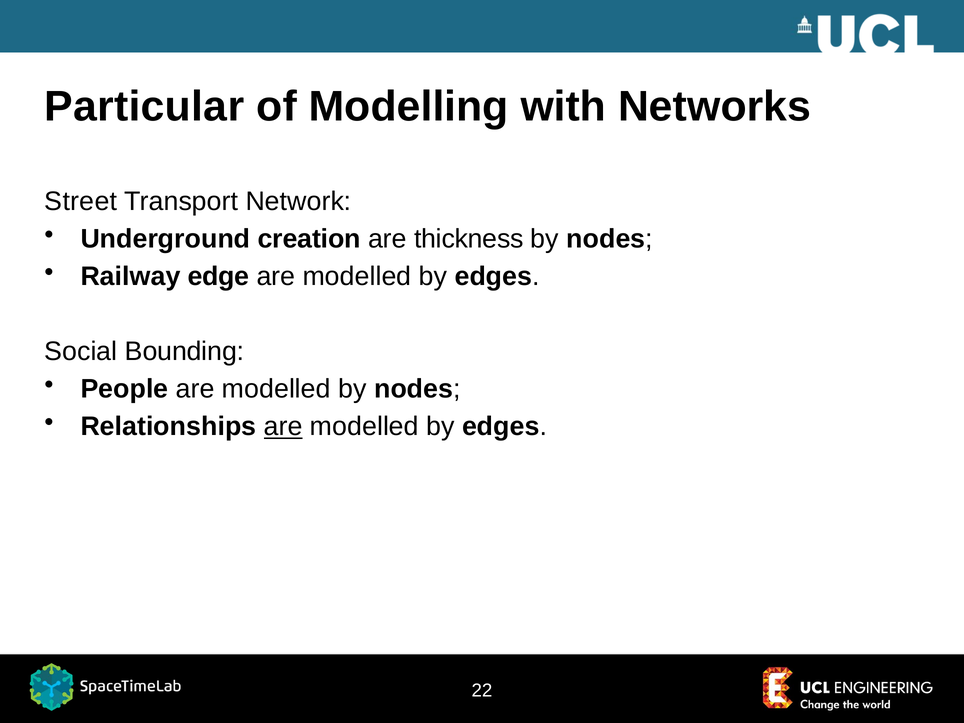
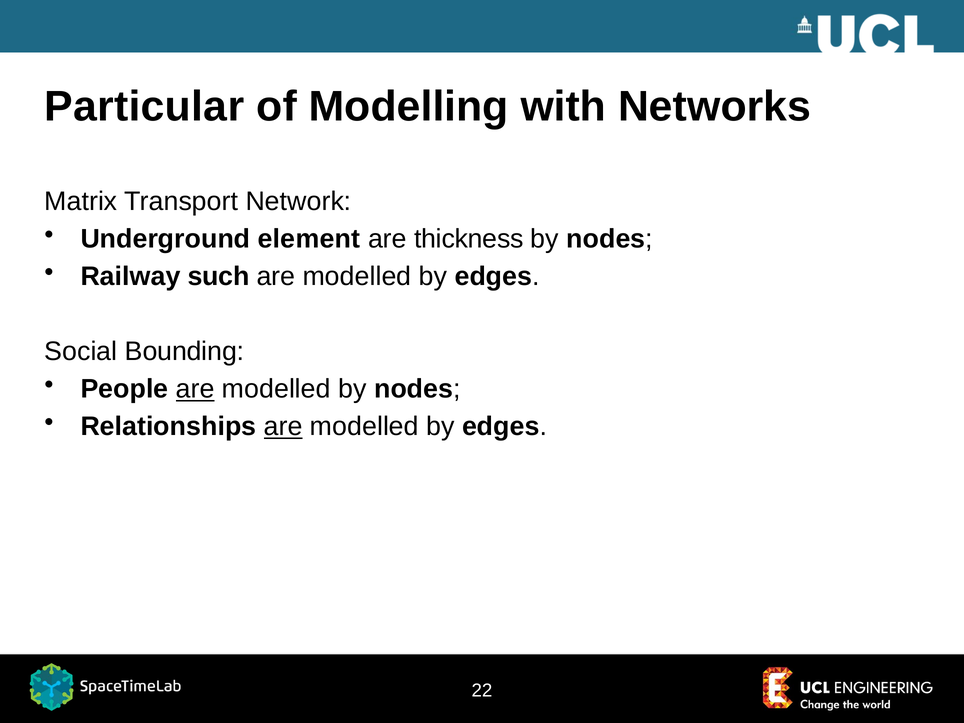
Street: Street -> Matrix (81, 202)
creation: creation -> element (309, 239)
edge: edge -> such (219, 277)
are underline: none -> present (195, 389)
